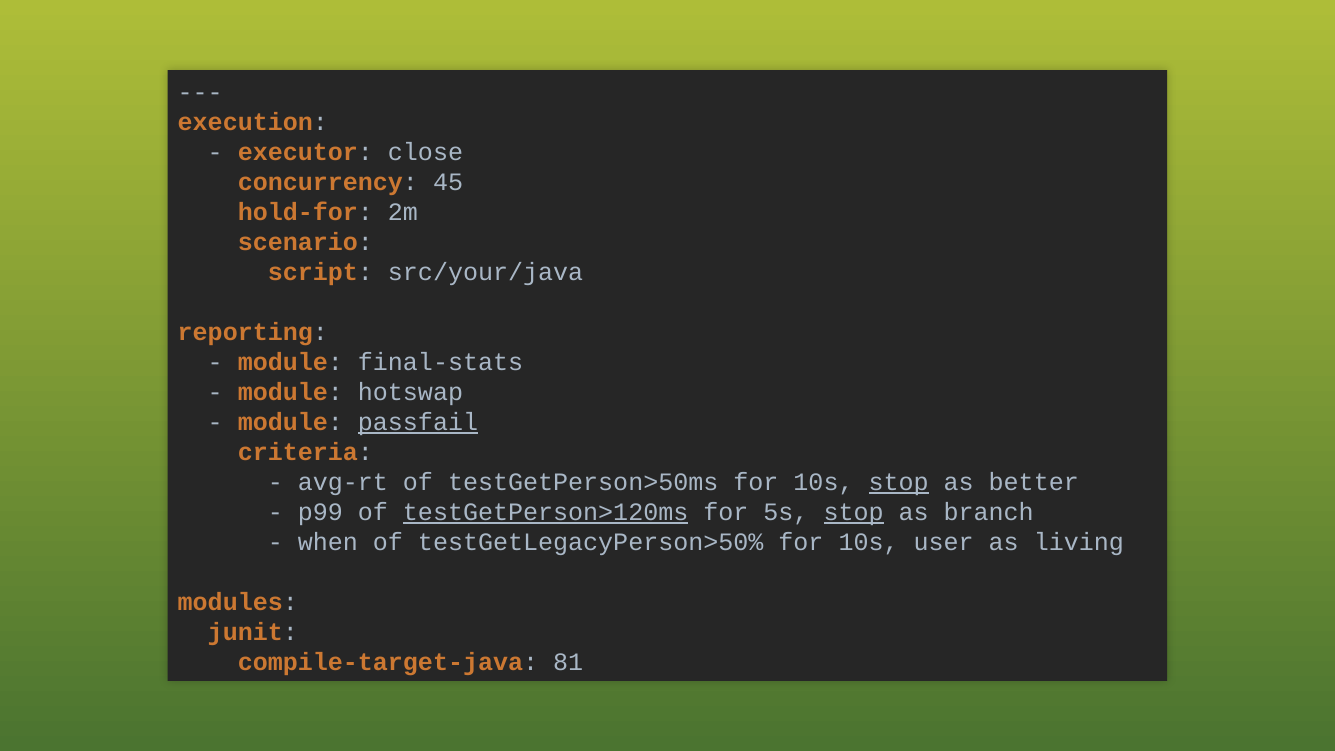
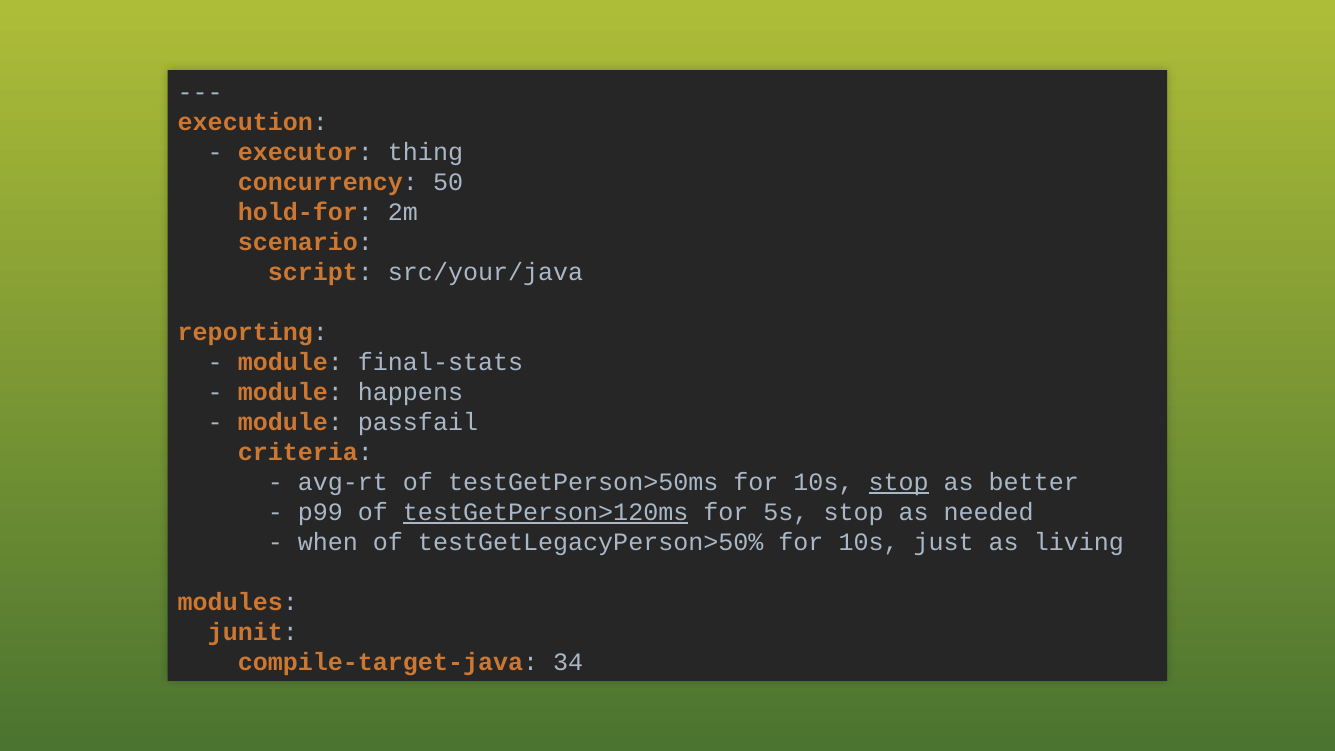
close: close -> thing (426, 152)
45: 45 -> 50 (448, 182)
hotswap: hotswap -> happens (410, 392)
passfail underline: present -> none (418, 422)
stop underline: present -> none (854, 512)
branch: branch -> needed (989, 512)
user: user -> just (944, 542)
81: 81 -> 34 (568, 663)
